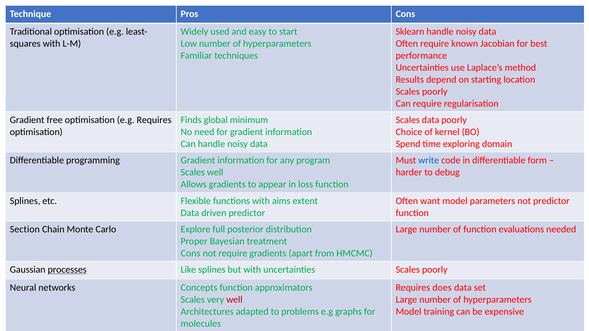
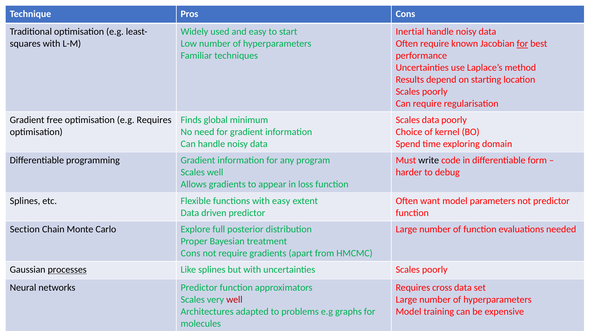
Sklearn: Sklearn -> Inertial (410, 32)
for underline: none -> present (522, 44)
write colour: blue -> black (429, 161)
with aims: aims -> easy (281, 201)
networks Concepts: Concepts -> Predictor (199, 288)
does: does -> cross (442, 288)
